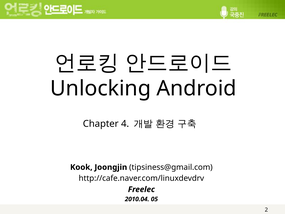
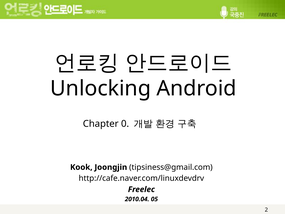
4: 4 -> 0 (125, 124)
